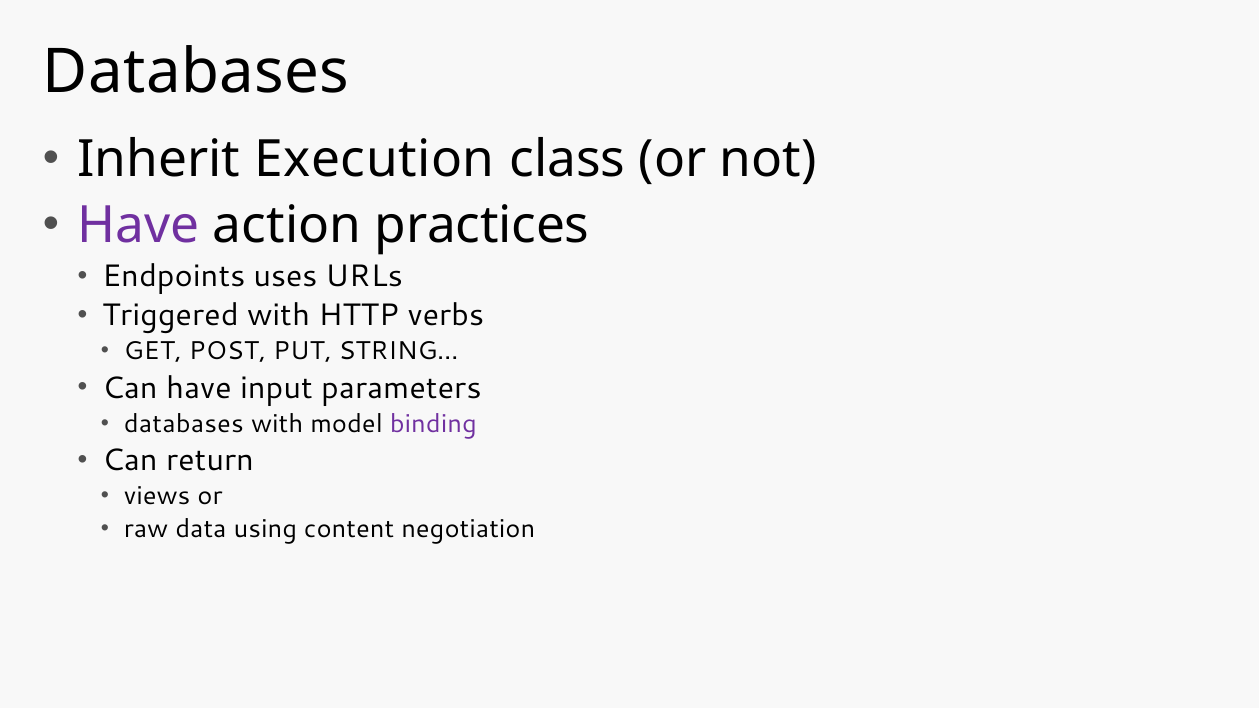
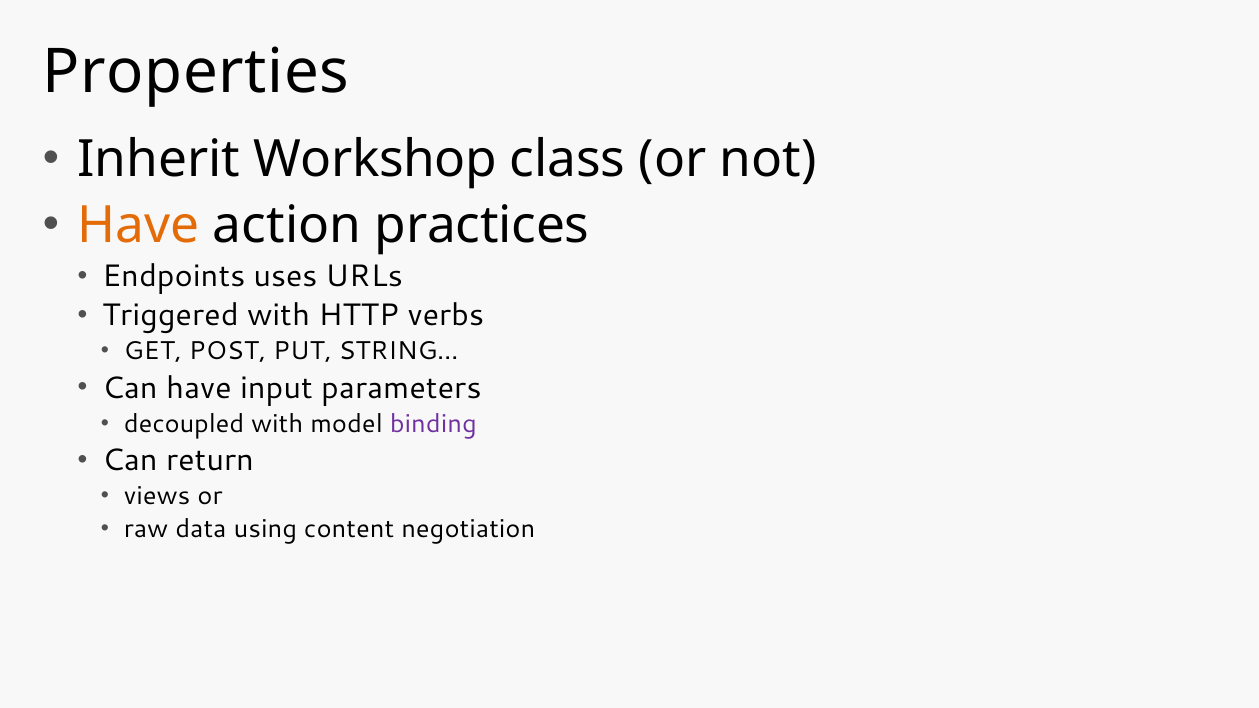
Databases: Databases -> Properties (196, 72)
Execution: Execution -> Workshop (375, 160)
Have colour: purple -> orange (139, 226)
databases: databases -> decoupled (184, 424)
